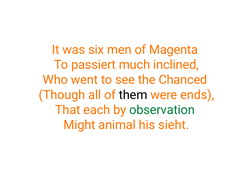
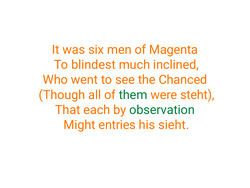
passiert: passiert -> blindest (93, 65)
them colour: black -> green (133, 95)
ends: ends -> steht (197, 95)
animal: animal -> entries (117, 125)
